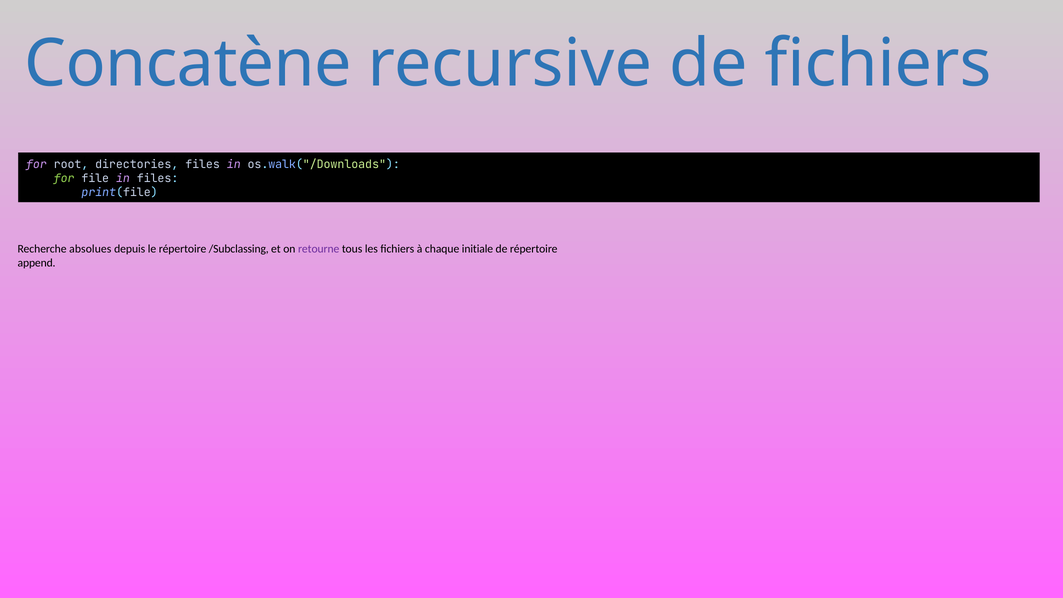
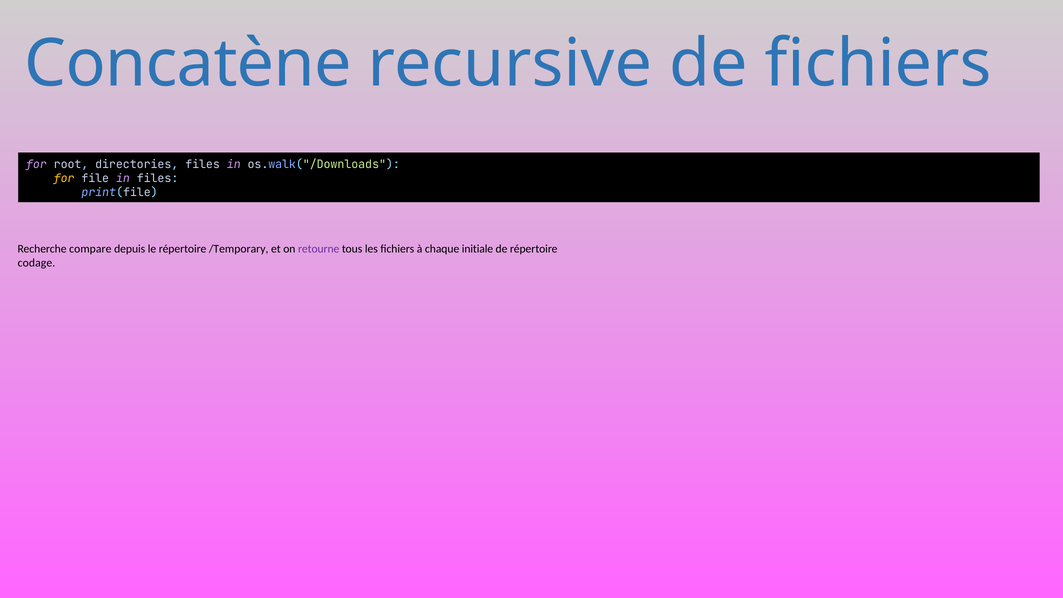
for colour: light green -> yellow (64, 178)
absolues: absolues -> compare (90, 249)
/Subclassing: /Subclassing -> /Temporary (239, 249)
append: append -> codage (36, 263)
